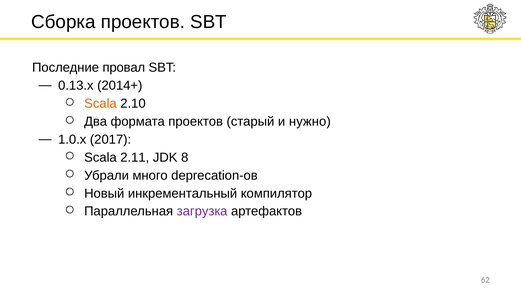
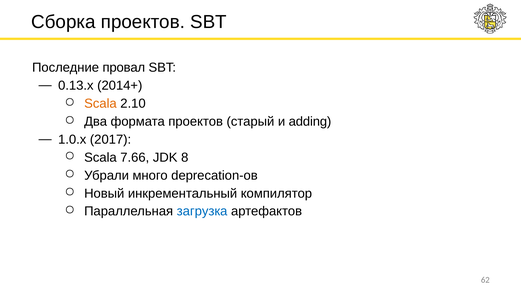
нужно: нужно -> adding (310, 122)
2.11: 2.11 -> 7.66 (135, 157)
загрузка colour: purple -> blue (202, 211)
